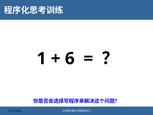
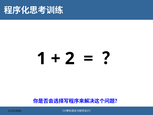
6: 6 -> 2 (70, 58)
